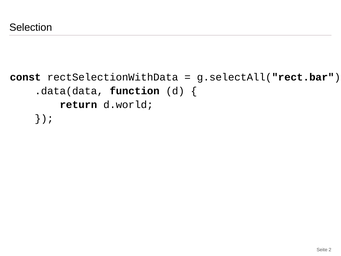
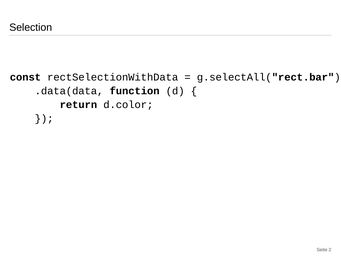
d.world: d.world -> d.color (128, 105)
